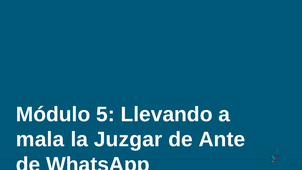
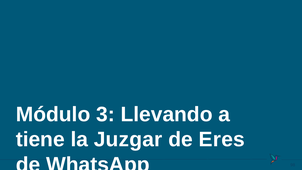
5: 5 -> 3 (105, 114)
mala: mala -> tiene (40, 139)
Ante: Ante -> Eres (222, 139)
